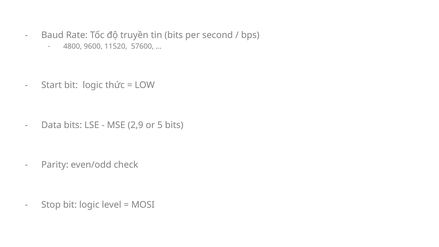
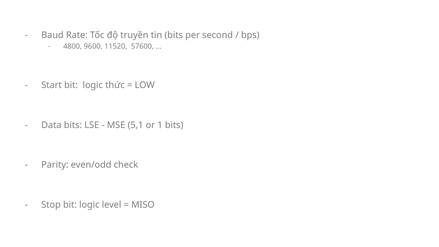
2,9: 2,9 -> 5,1 (136, 125)
5: 5 -> 1 (160, 125)
MOSI: MOSI -> MISO (143, 205)
